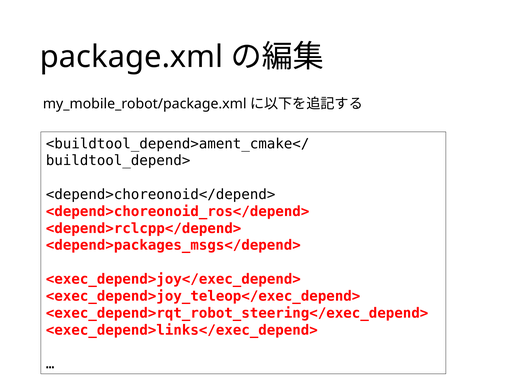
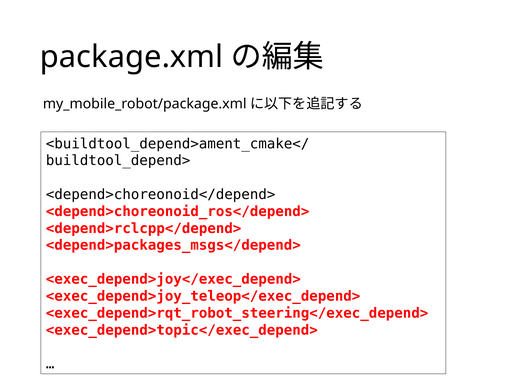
<exec_depend>links</exec_depend>: <exec_depend>links</exec_depend> -> <exec_depend>topic</exec_depend> (182, 329)
